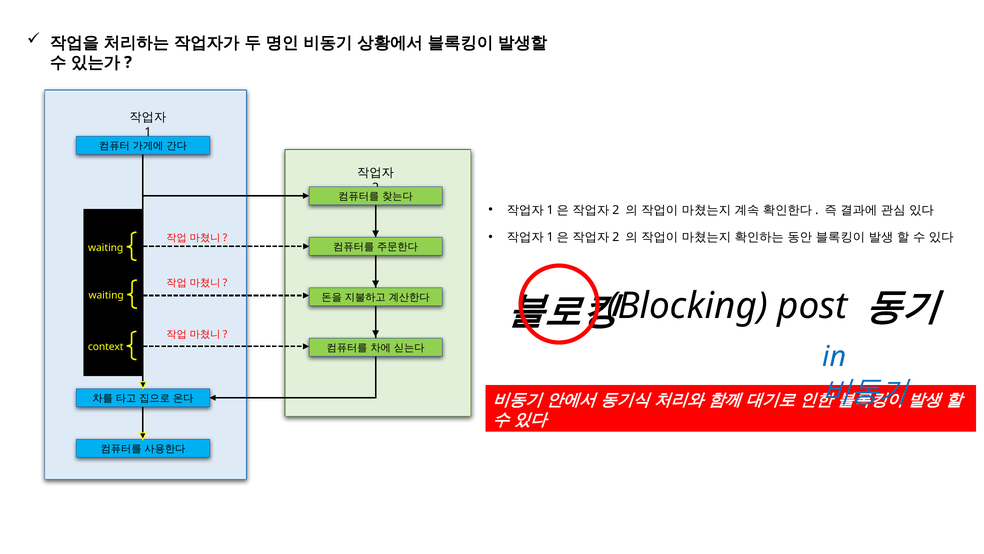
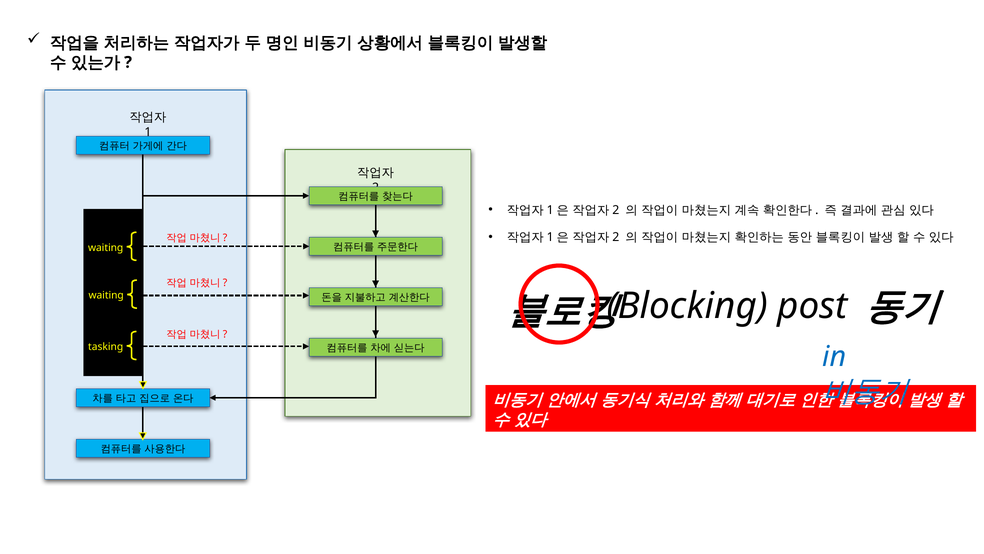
context: context -> tasking (106, 347)
